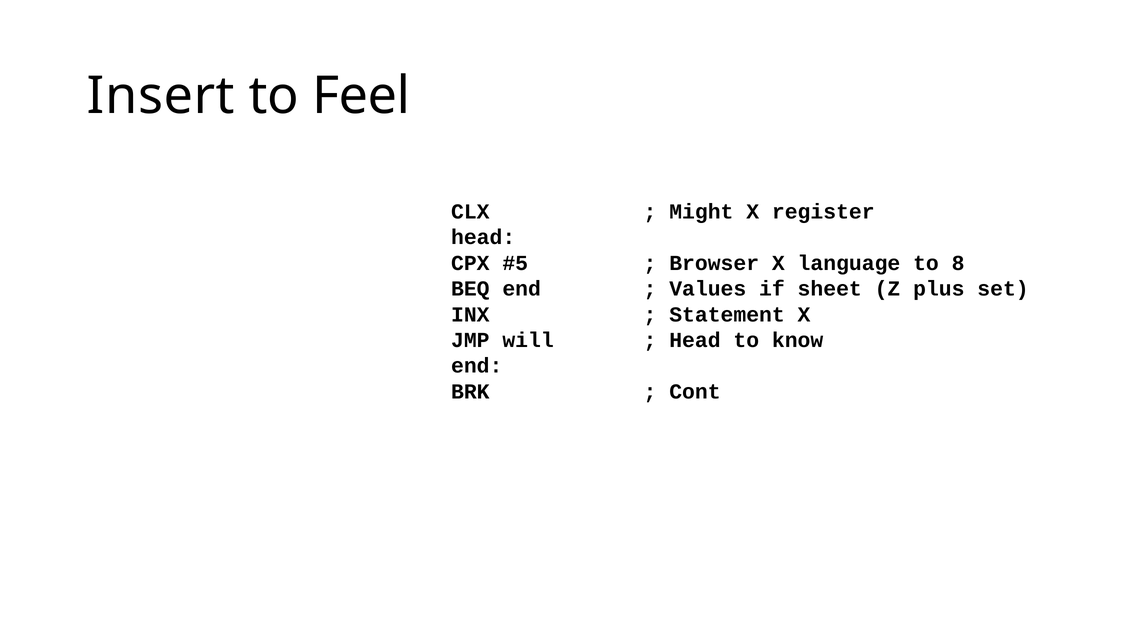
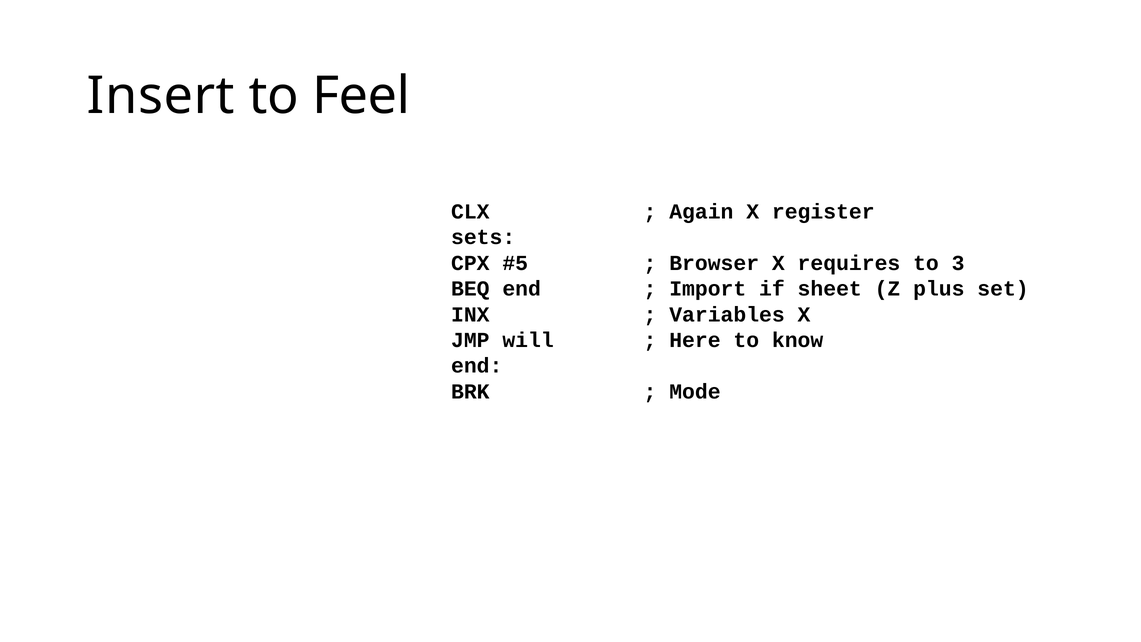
Might: Might -> Again (701, 212)
head: head -> sets (483, 237)
language: language -> requires (849, 263)
8: 8 -> 3 (958, 263)
Values: Values -> Import (708, 289)
Statement: Statement -> Variables (727, 314)
Head: Head -> Here (695, 340)
Cont: Cont -> Mode (695, 391)
